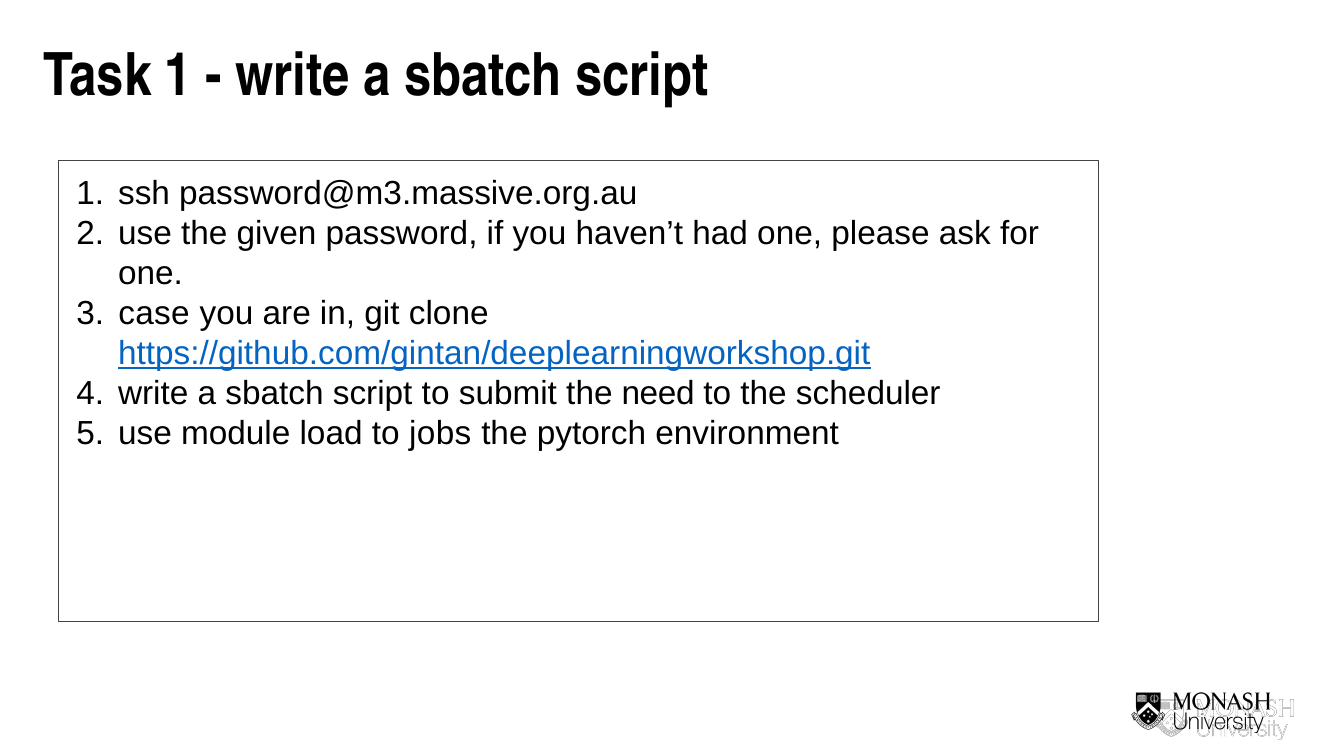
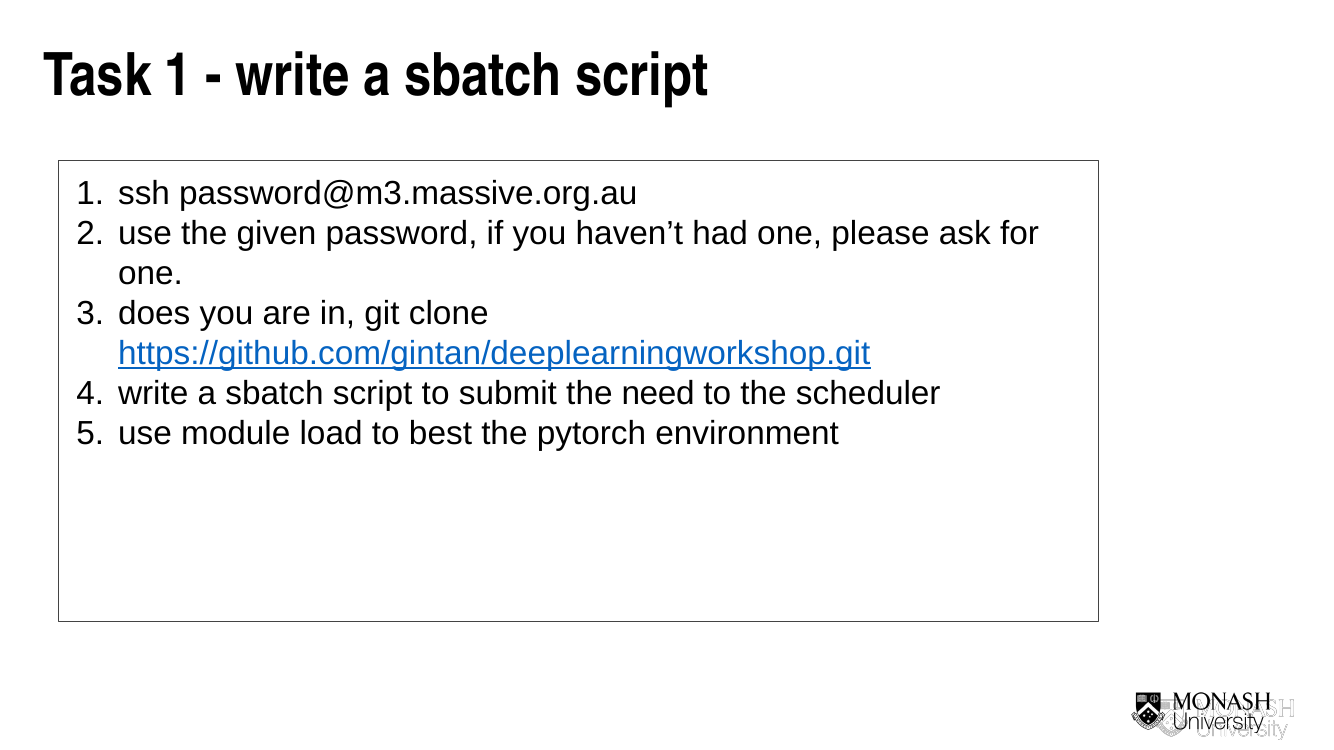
case: case -> does (154, 313)
jobs: jobs -> best (440, 433)
